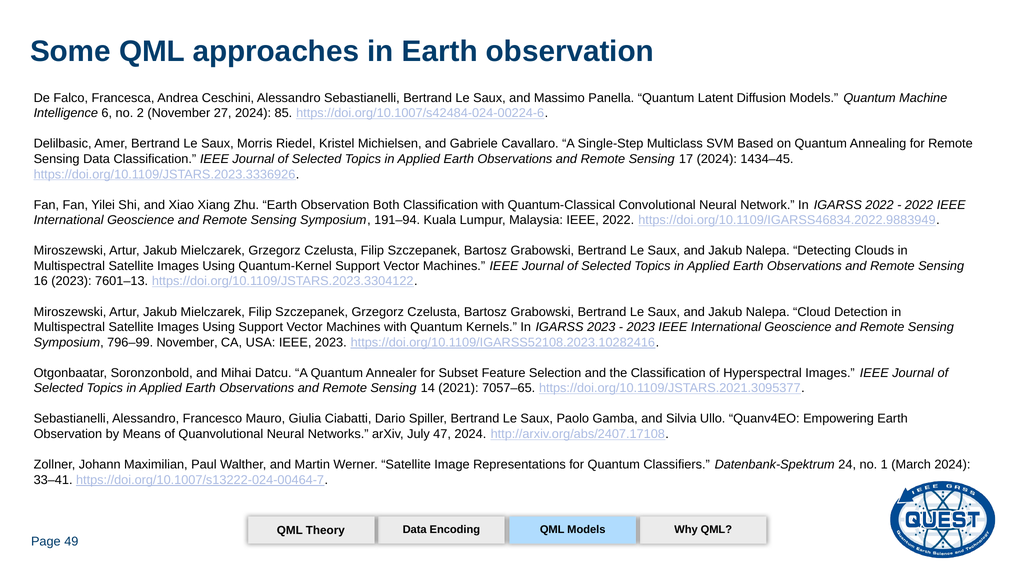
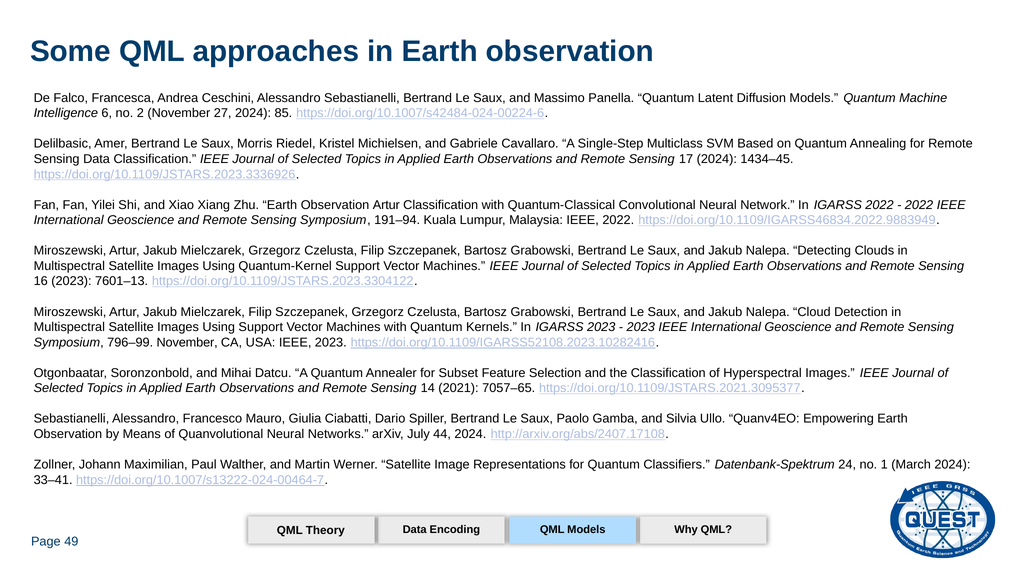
Observation Both: Both -> Artur (386, 205)
47: 47 -> 44 (442, 434)
